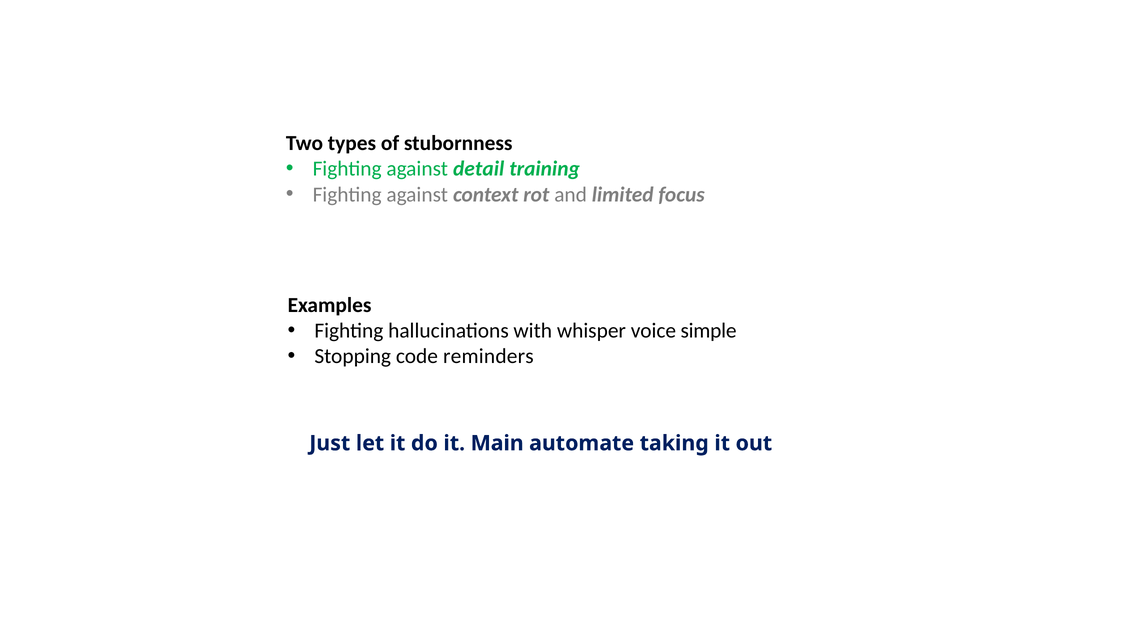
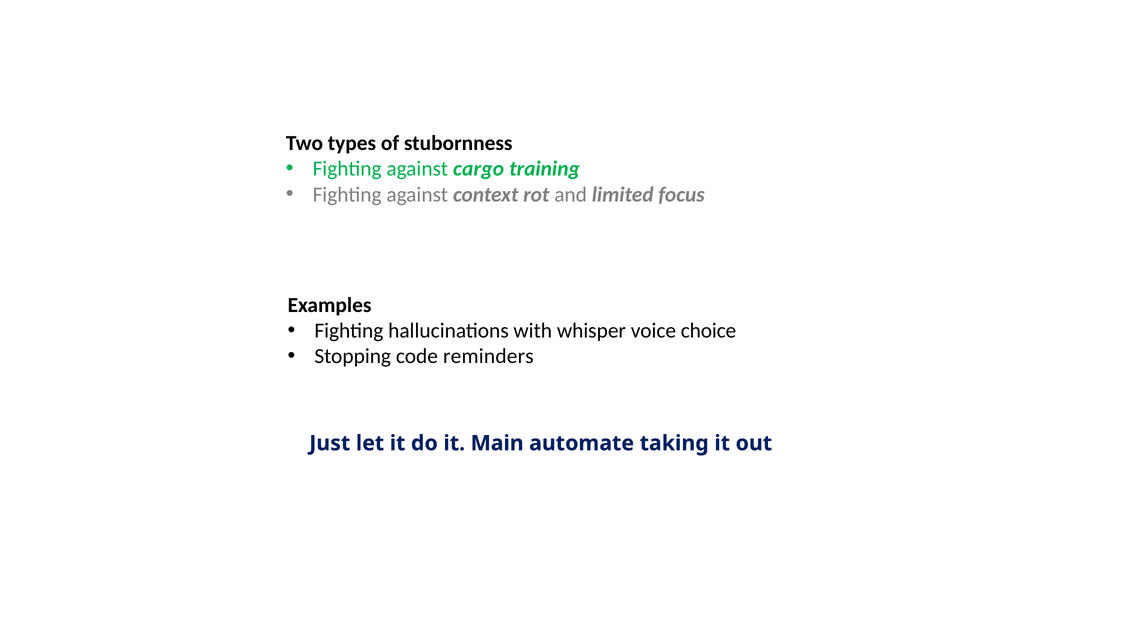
detail: detail -> cargo (479, 169)
simple: simple -> choice (709, 331)
